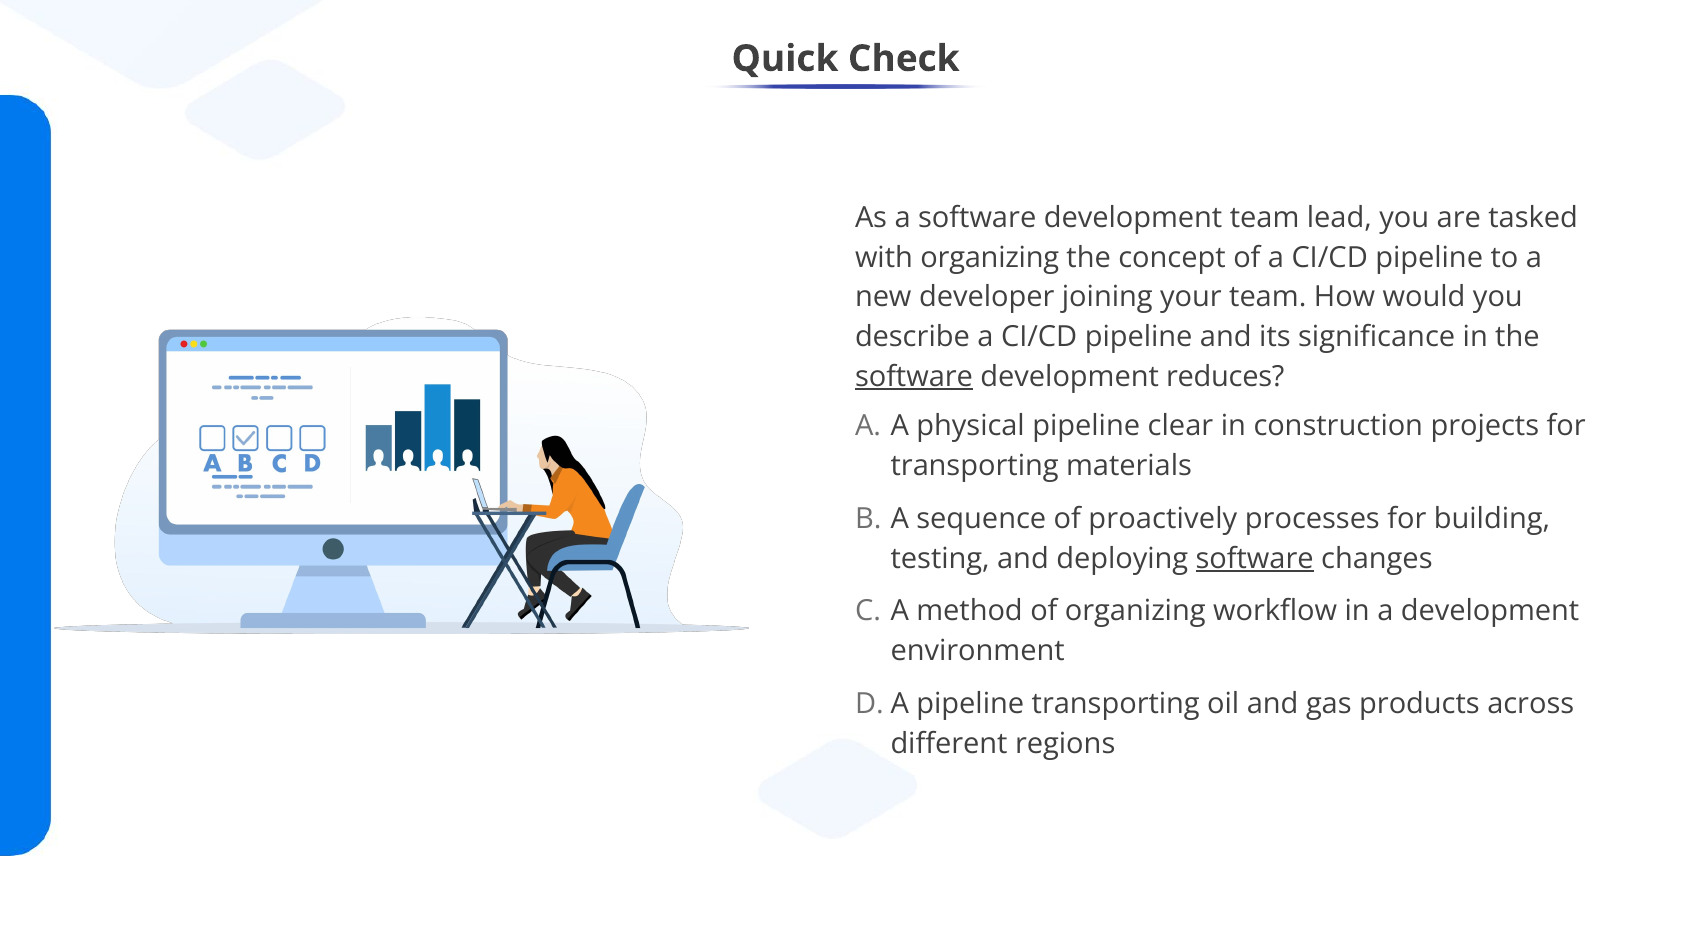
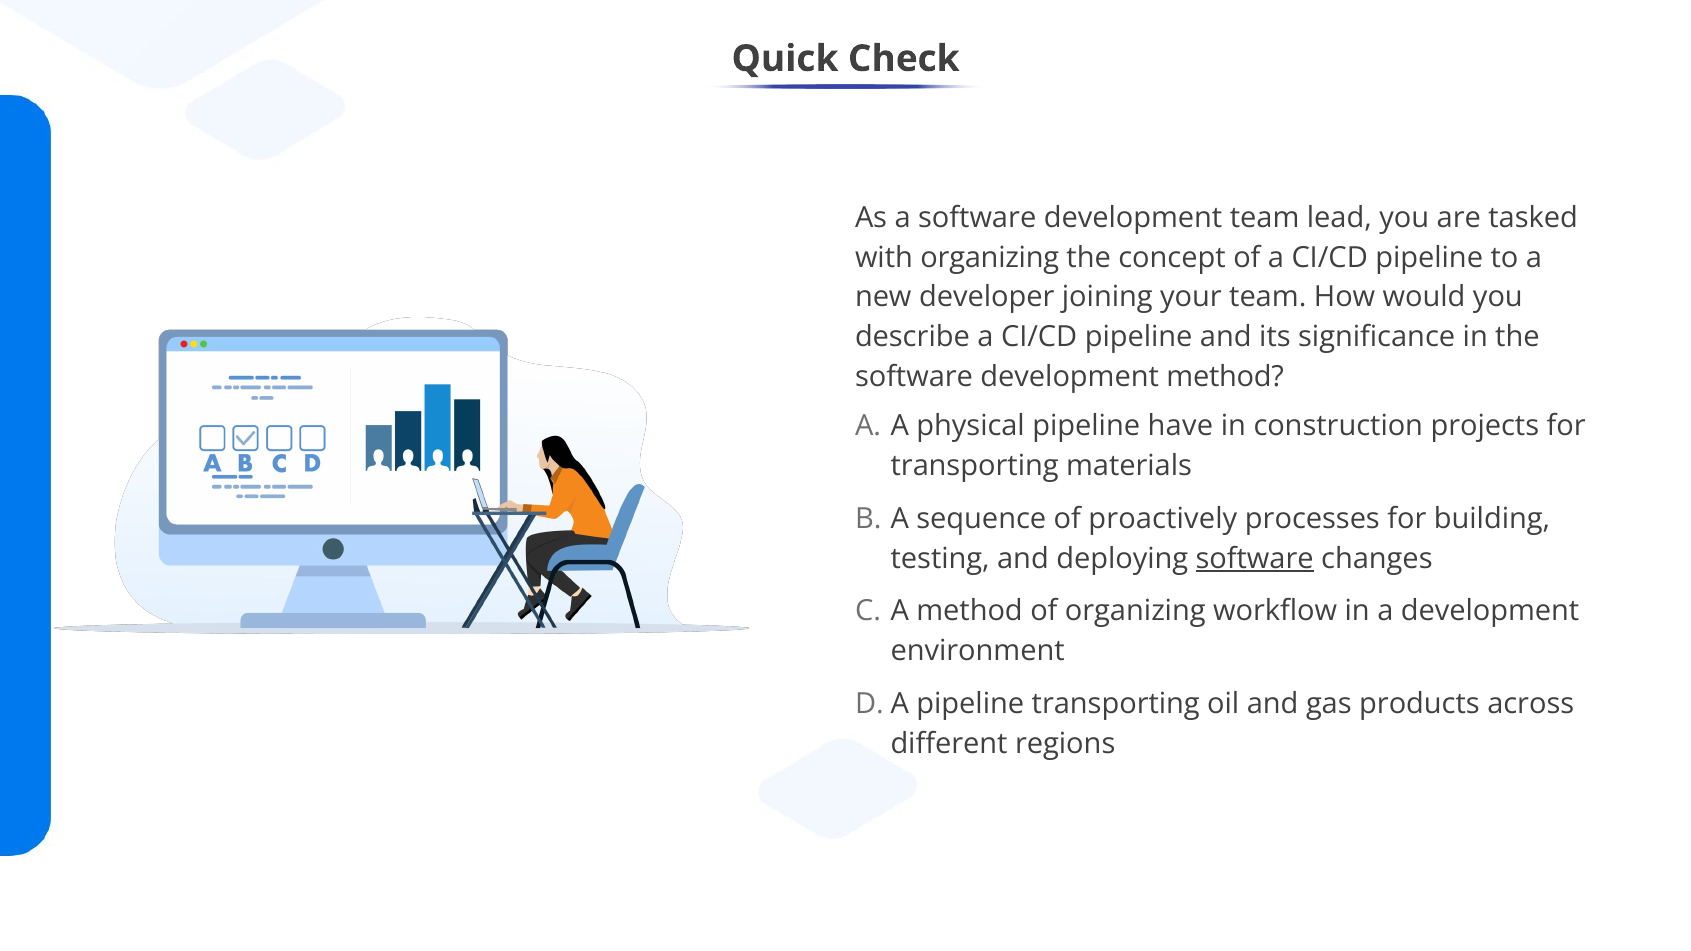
software underline: present -> none (914, 377)
development reduces: reduces -> method (1225, 377)
clear: clear -> have (1180, 426)
